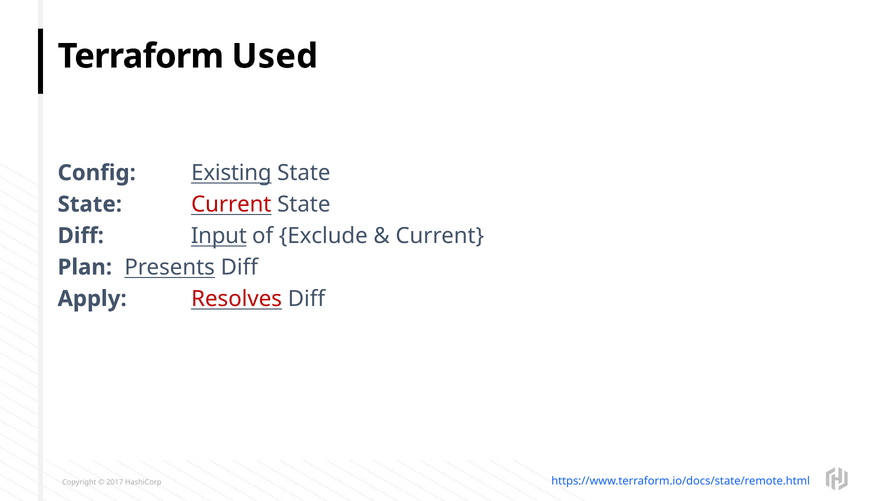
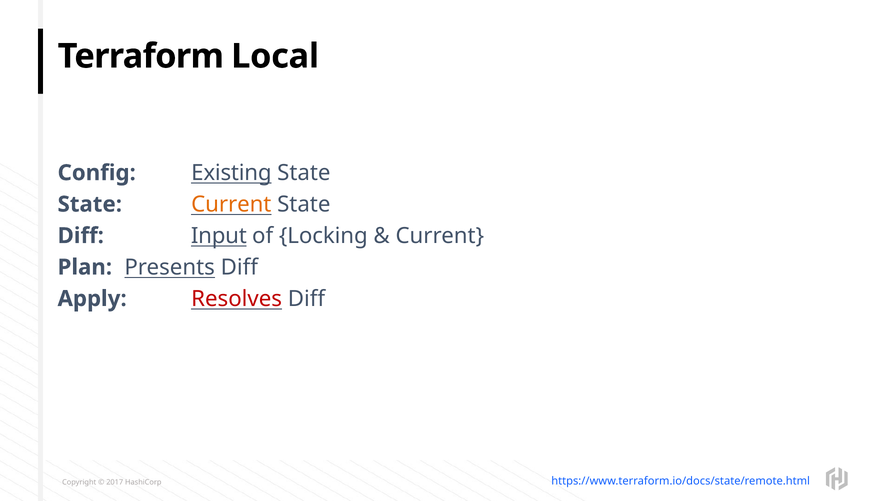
Used: Used -> Local (275, 56)
Current colour: red -> orange (231, 204)
Exclude: Exclude -> Locking (323, 236)
